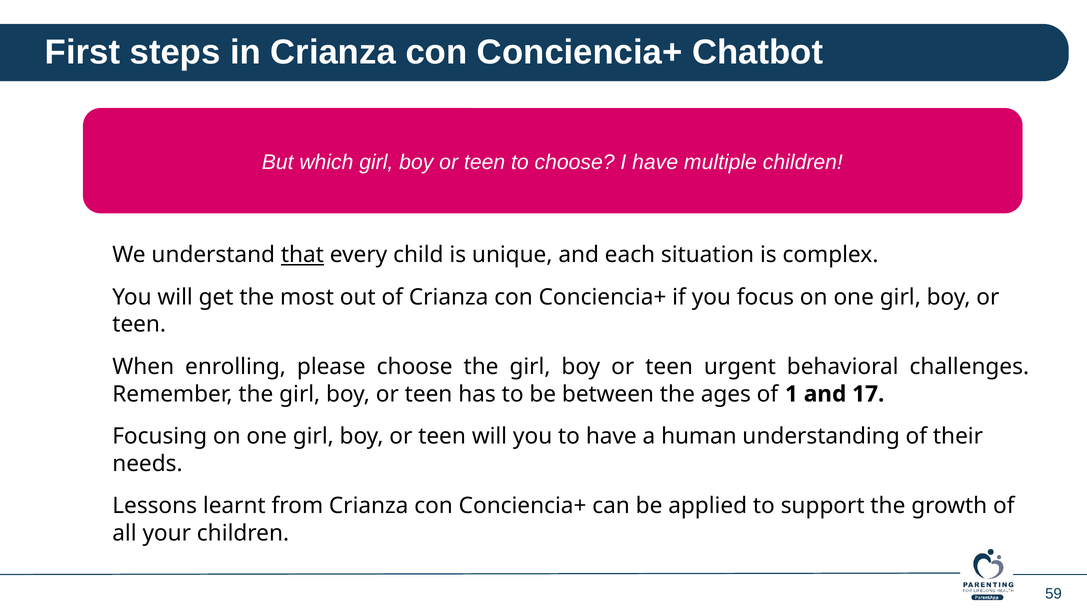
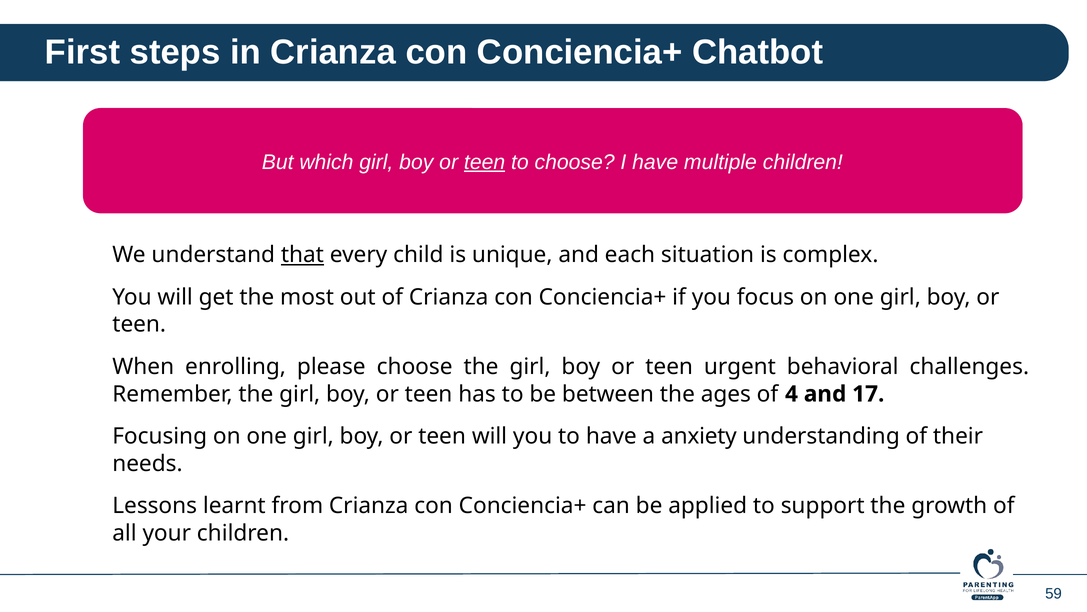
teen underline: none -> present (485, 162)
1: 1 -> 4 (791, 394)
human: human -> anxiety (699, 436)
